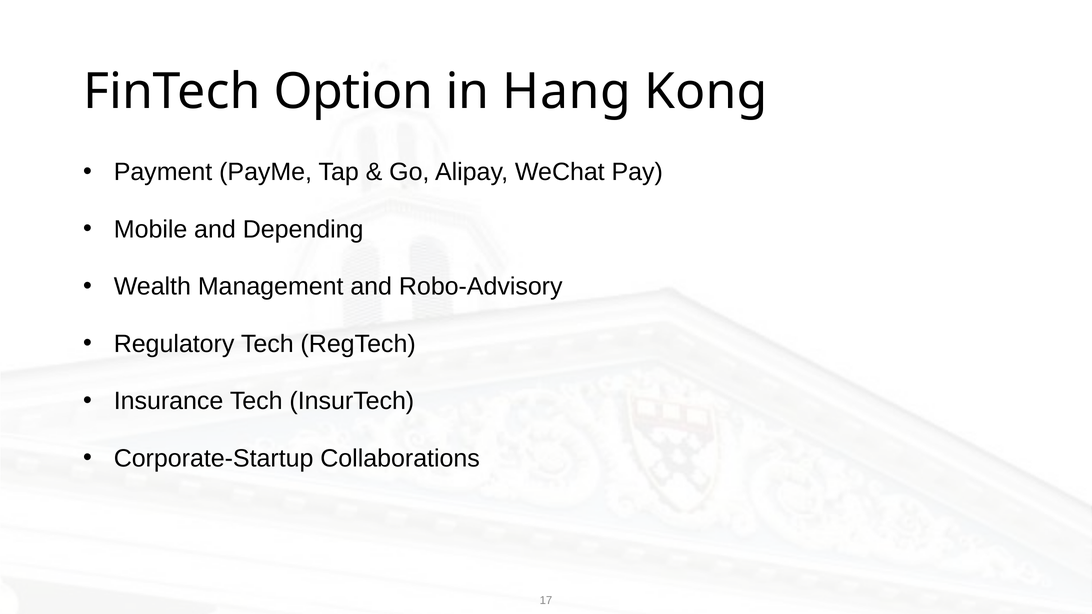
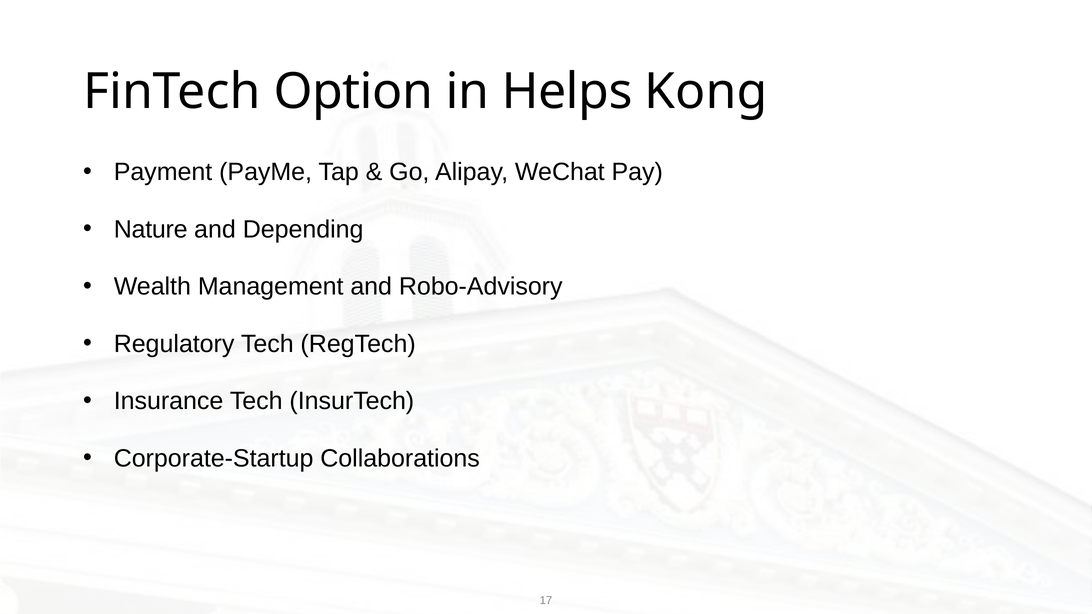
Hang: Hang -> Helps (567, 92)
Mobile: Mobile -> Nature (151, 230)
